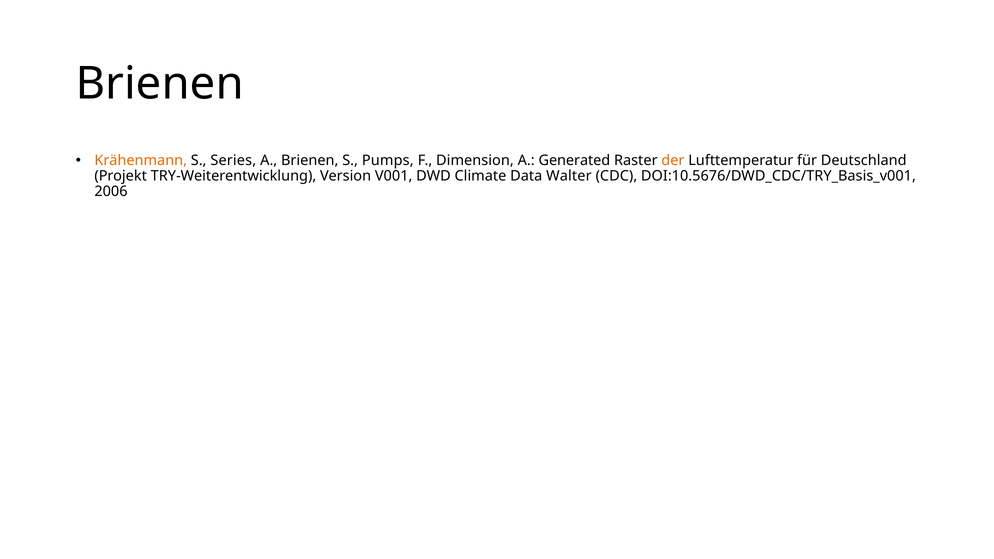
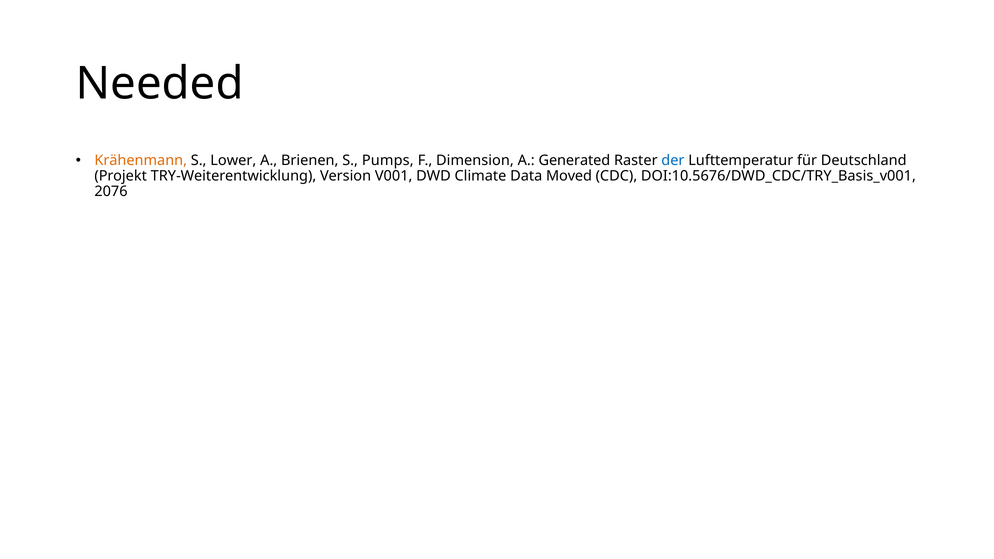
Brienen: Brienen -> Needed (160, 83)
Series: Series -> Lower (233, 160)
der colour: orange -> blue (673, 160)
Walter: Walter -> Moved (569, 176)
2006: 2006 -> 2076 (111, 192)
